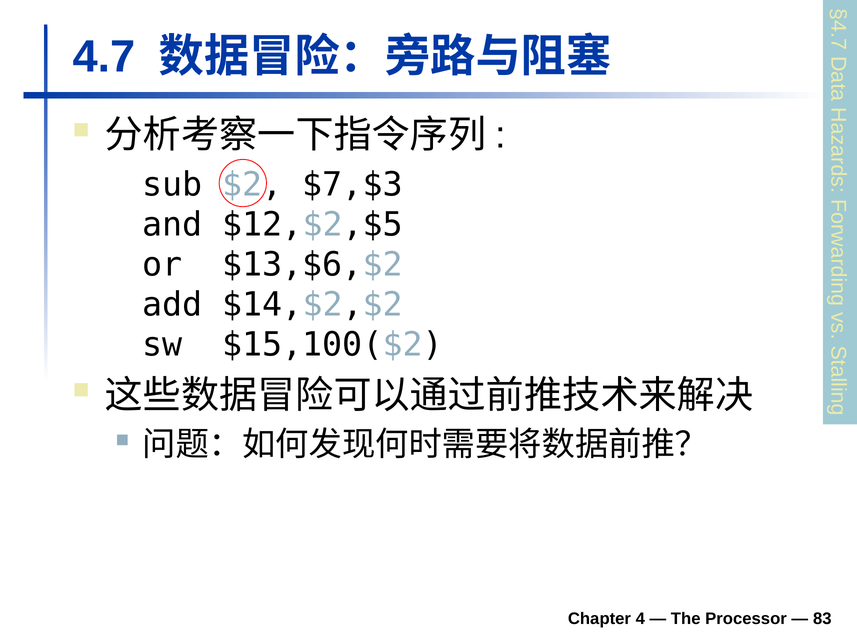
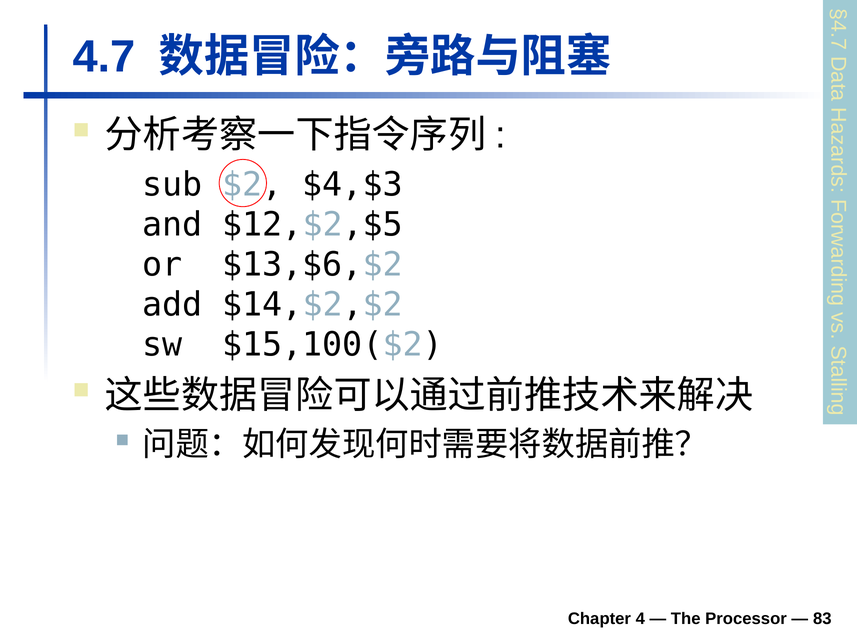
$7,$3: $7,$3 -> $4,$3 (353, 184)
